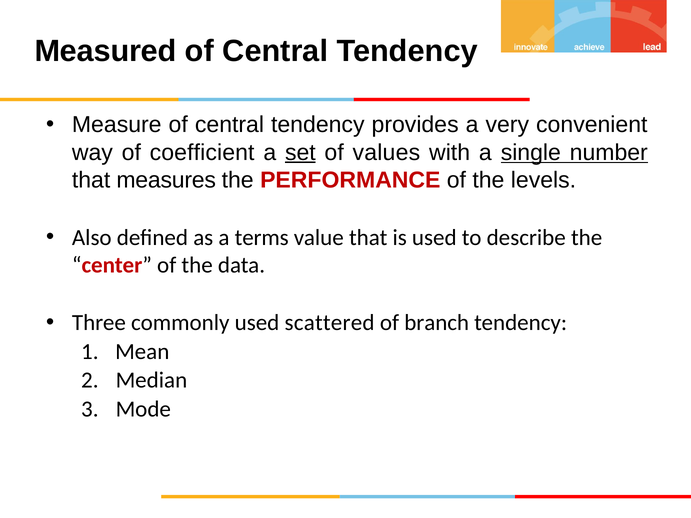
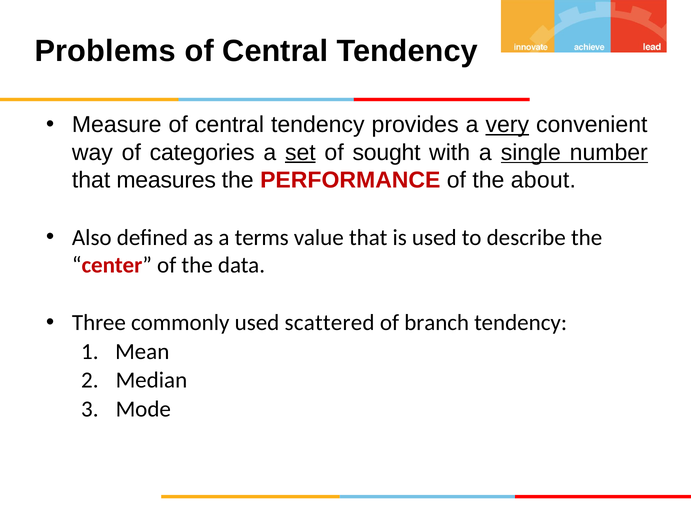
Measured: Measured -> Problems (105, 51)
very underline: none -> present (507, 125)
coefficient: coefficient -> categories (202, 152)
values: values -> sought (387, 152)
levels: levels -> about (543, 180)
